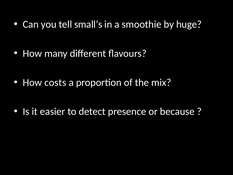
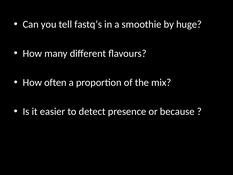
small’s: small’s -> fastq’s (88, 24)
costs: costs -> often (55, 82)
